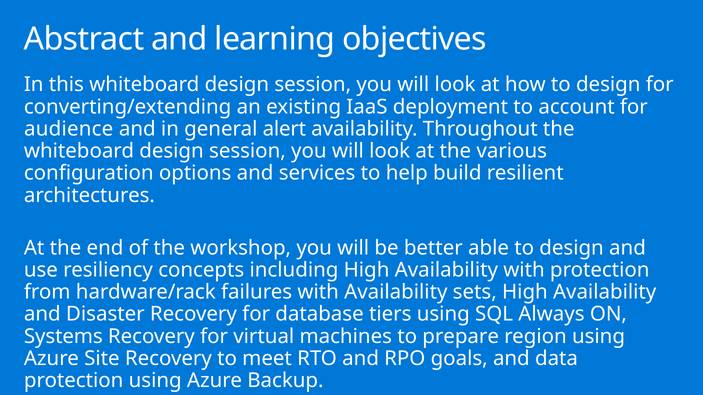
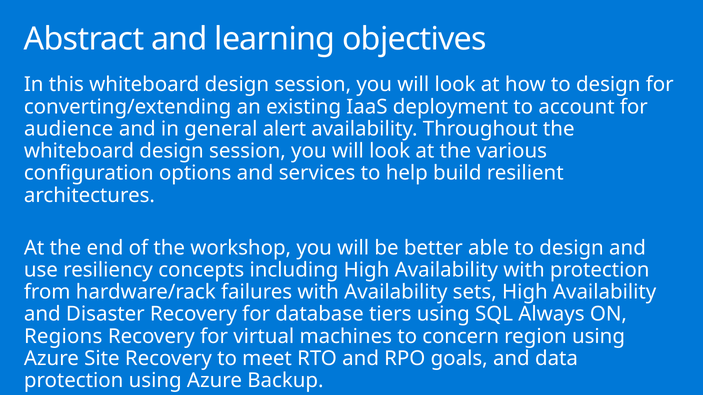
Systems: Systems -> Regions (63, 337)
prepare: prepare -> concern (461, 337)
